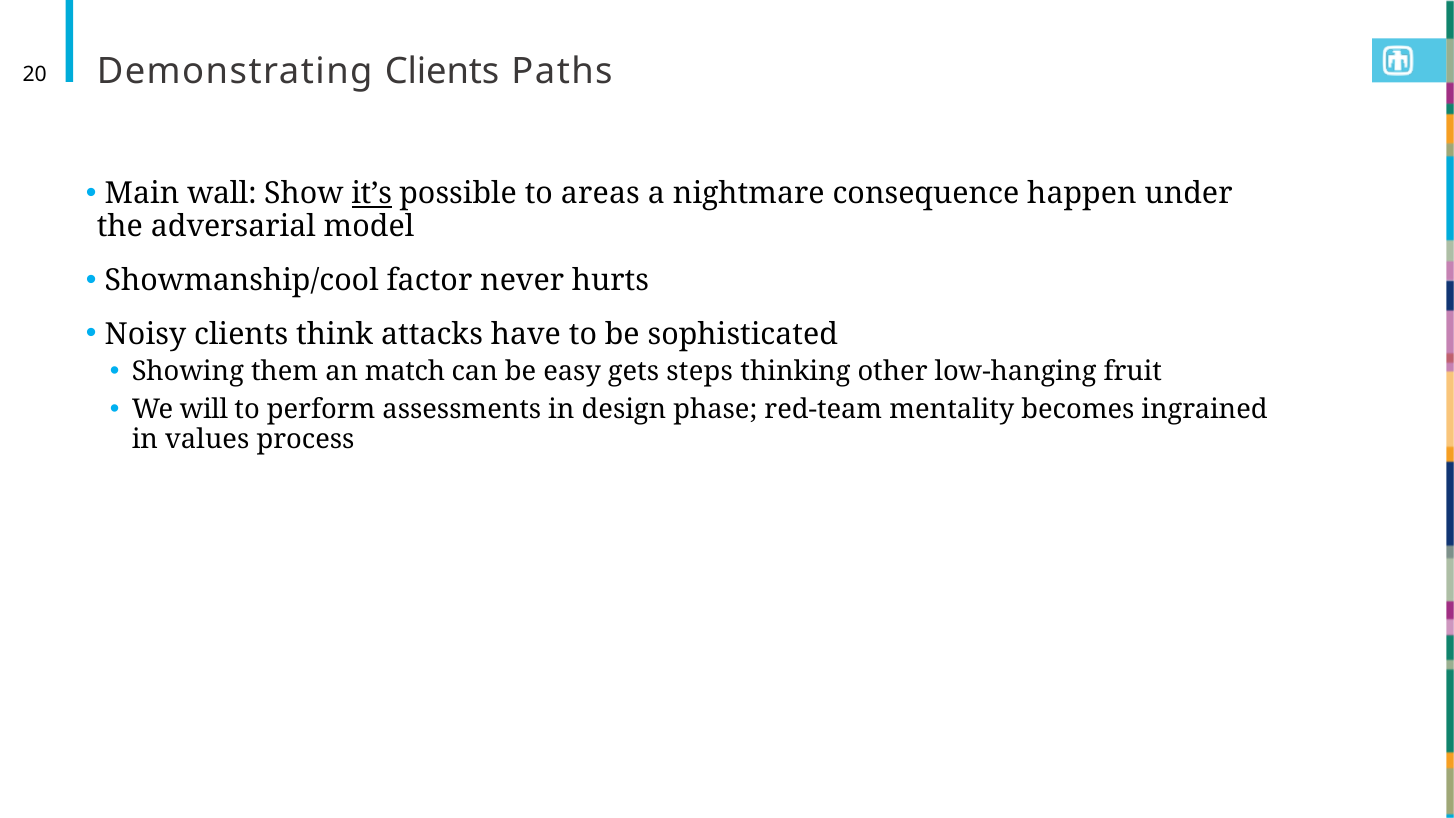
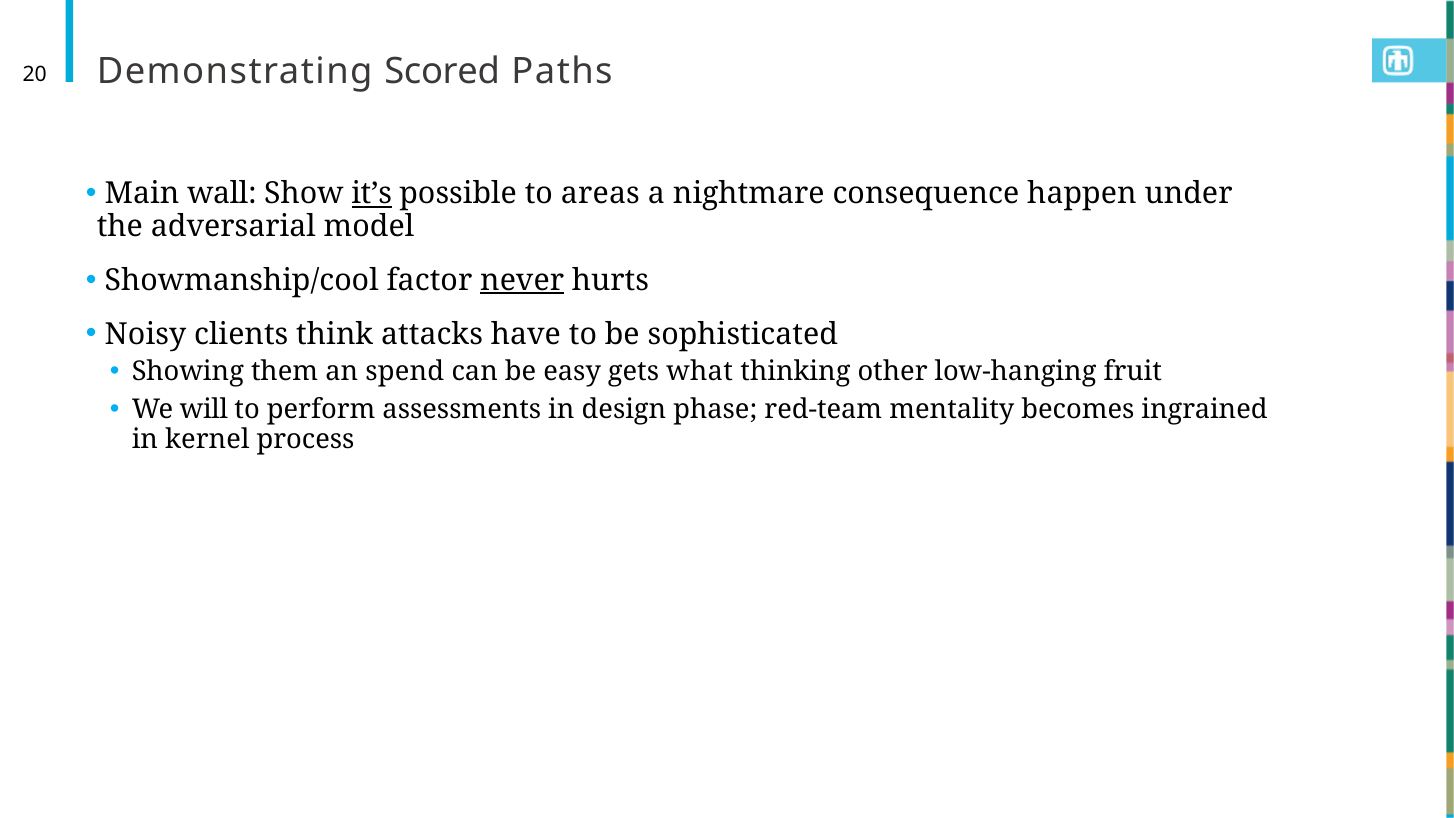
Demonstrating Clients: Clients -> Scored (442, 72)
never underline: none -> present (522, 280)
match: match -> spend (405, 371)
steps: steps -> what (700, 371)
values: values -> kernel (207, 439)
